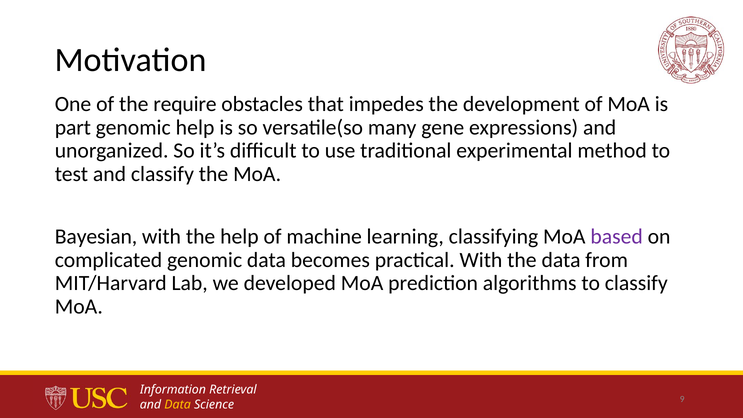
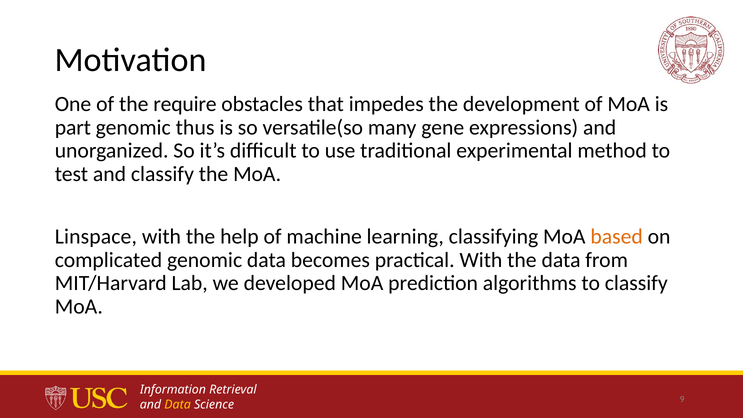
genomic help: help -> thus (195, 127)
Bayesian: Bayesian -> Linspace (96, 236)
based colour: purple -> orange (617, 236)
